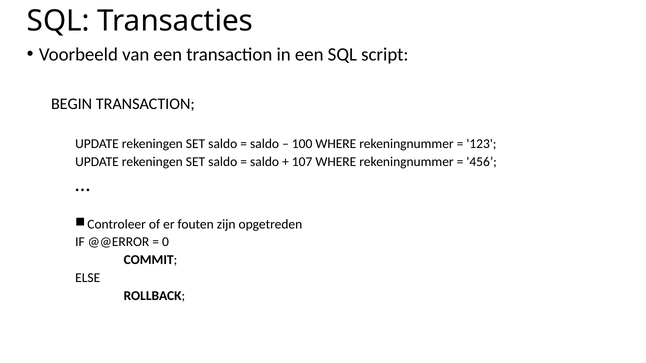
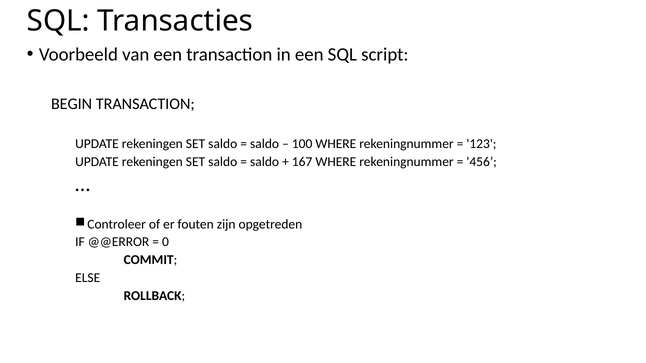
107: 107 -> 167 (302, 162)
